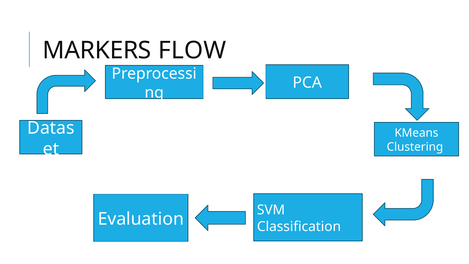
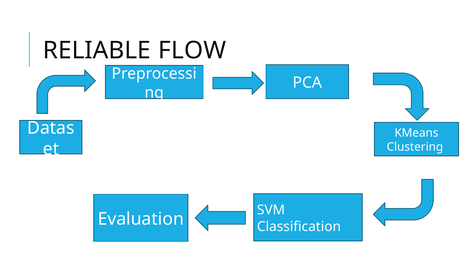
MARKERS: MARKERS -> RELIABLE (97, 50)
